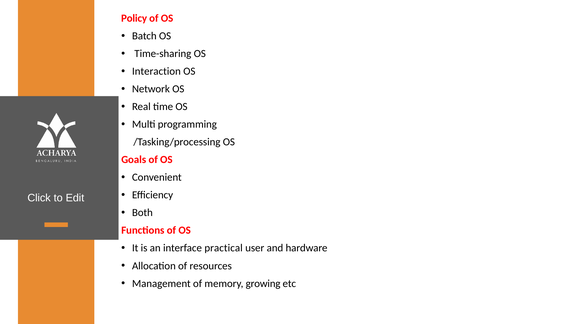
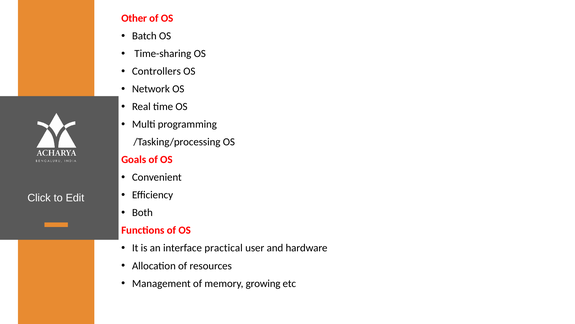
Policy: Policy -> Other (134, 18)
Interaction: Interaction -> Controllers (156, 71)
